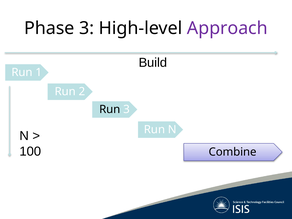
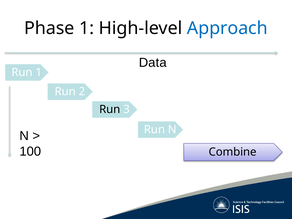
Phase 3: 3 -> 1 (87, 28)
Approach colour: purple -> blue (227, 28)
Build: Build -> Data (153, 63)
